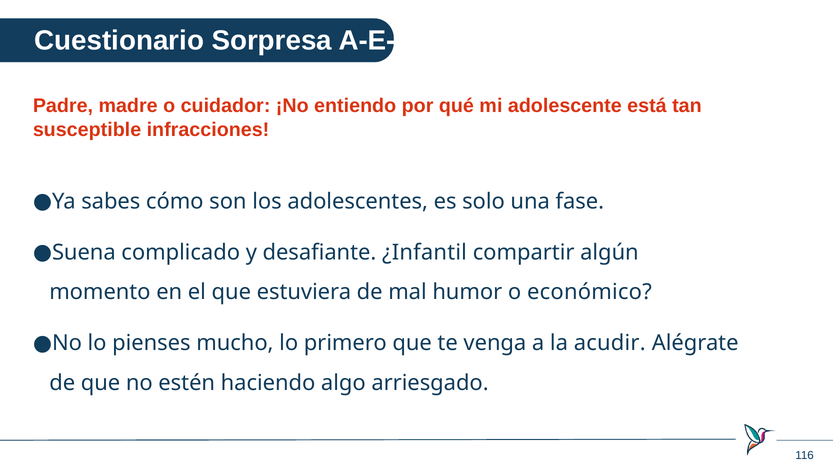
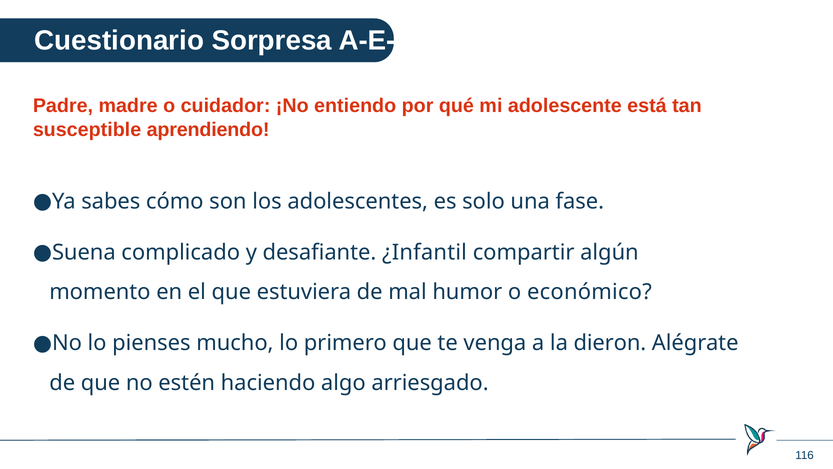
infracciones: infracciones -> aprendiendo (208, 129)
acudir: acudir -> dieron (610, 343)
